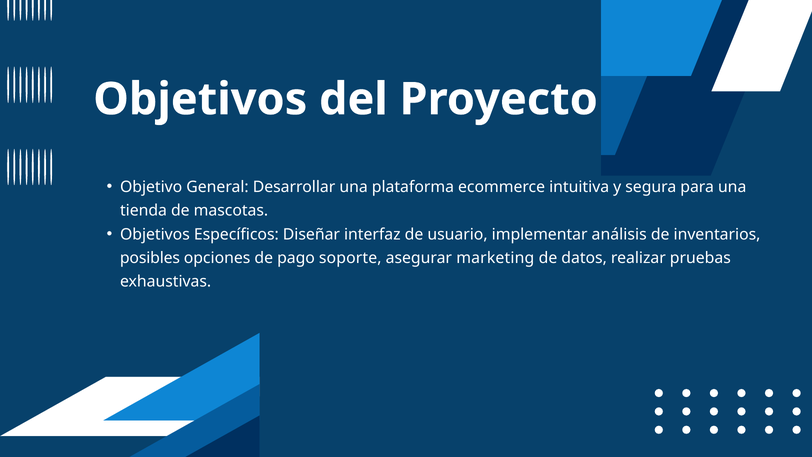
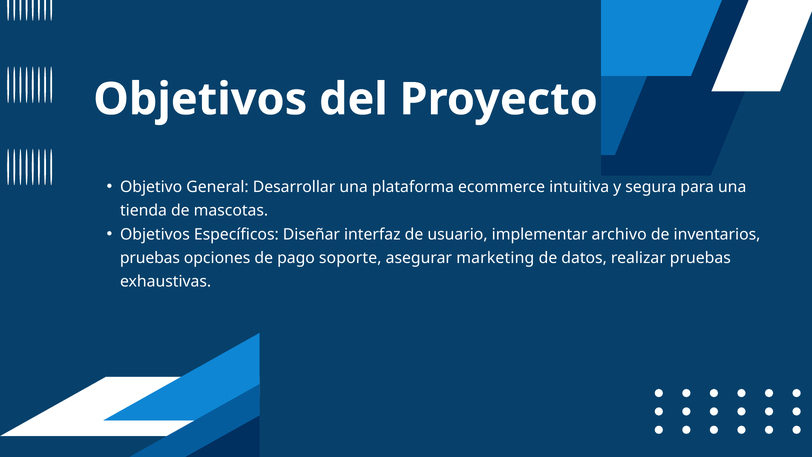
análisis: análisis -> archivo (619, 234)
posibles: posibles -> pruebas (150, 258)
